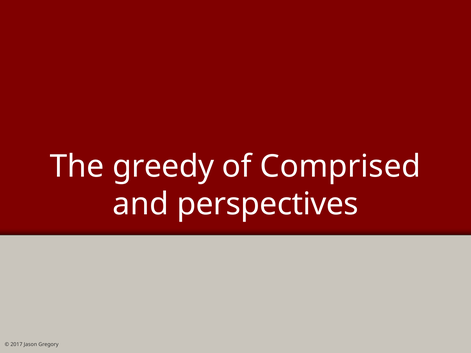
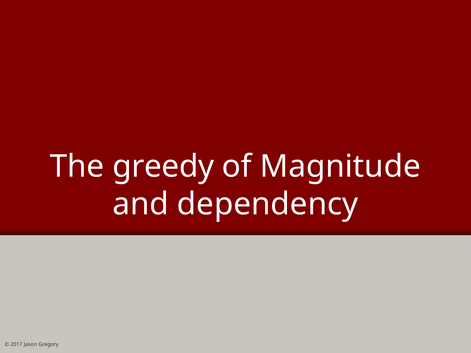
Comprised: Comprised -> Magnitude (340, 167)
perspectives: perspectives -> dependency (268, 204)
